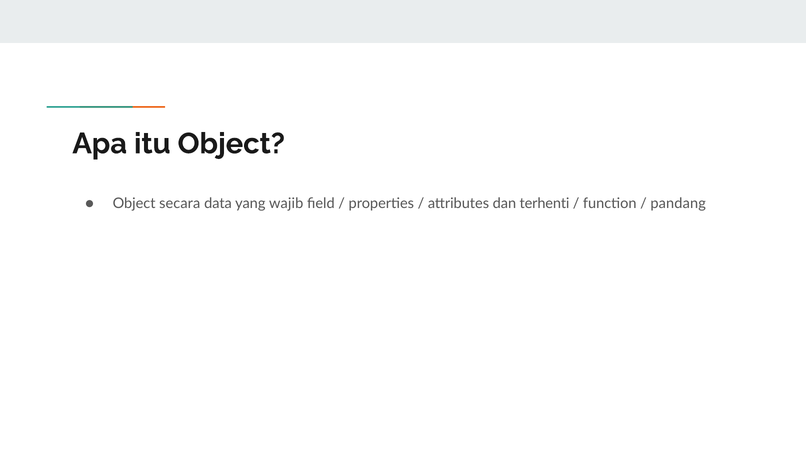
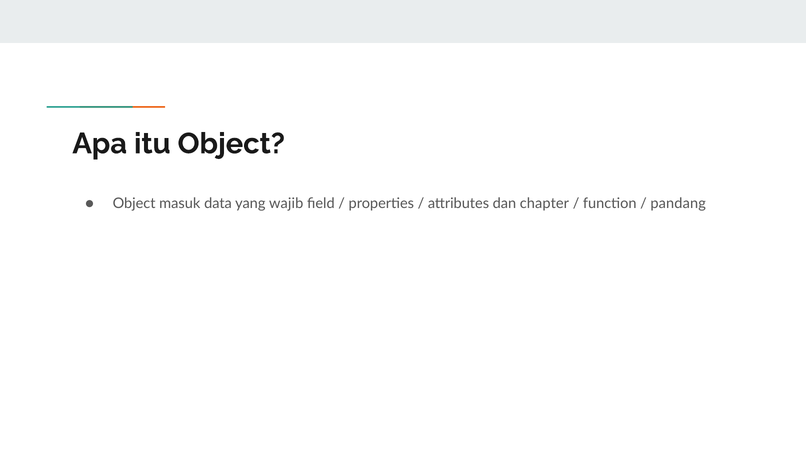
secara: secara -> masuk (180, 204)
terhenti: terhenti -> chapter (544, 204)
